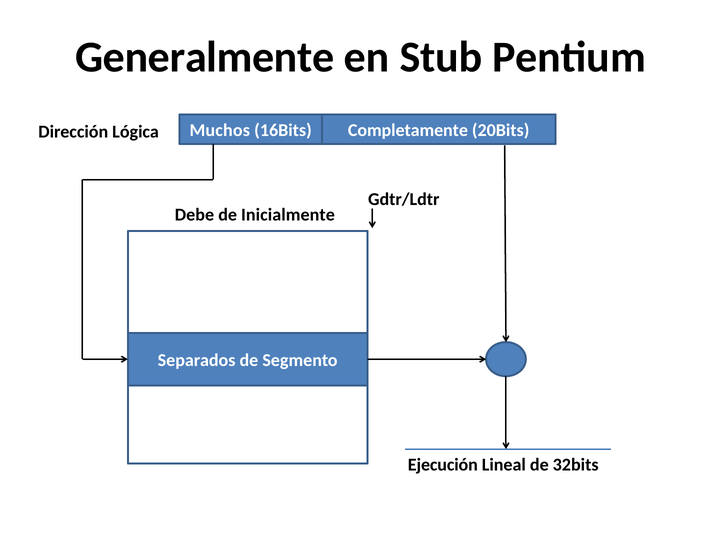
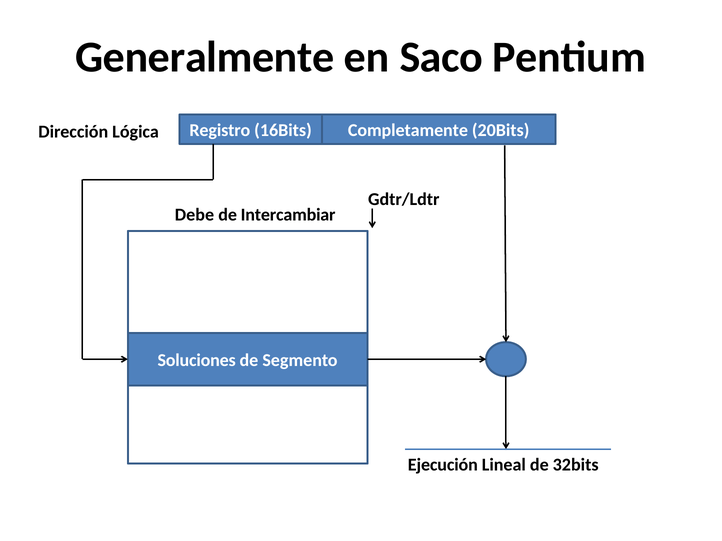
Stub: Stub -> Saco (441, 57)
Muchos: Muchos -> Registro (220, 131)
Inicialmente: Inicialmente -> Intercambiar (288, 215)
Separados: Separados -> Soluciones (197, 361)
